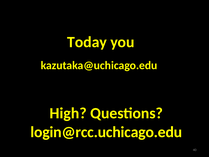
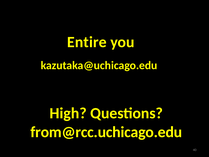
Today: Today -> Entire (87, 42)
login@rcc.uchicago.edu: login@rcc.uchicago.edu -> from@rcc.uchicago.edu (106, 132)
